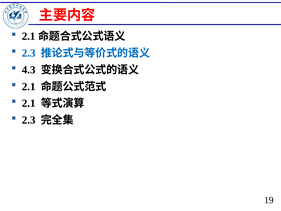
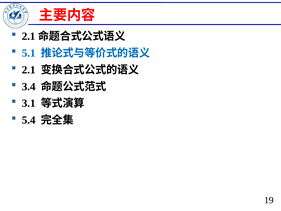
2.3: 2.3 -> 5.1 (29, 53)
4.3: 4.3 -> 2.1 (29, 70)
2.1: 2.1 -> 3.4 (29, 87)
2.1: 2.1 -> 3.1 (29, 103)
2.3: 2.3 -> 5.4 (29, 120)
